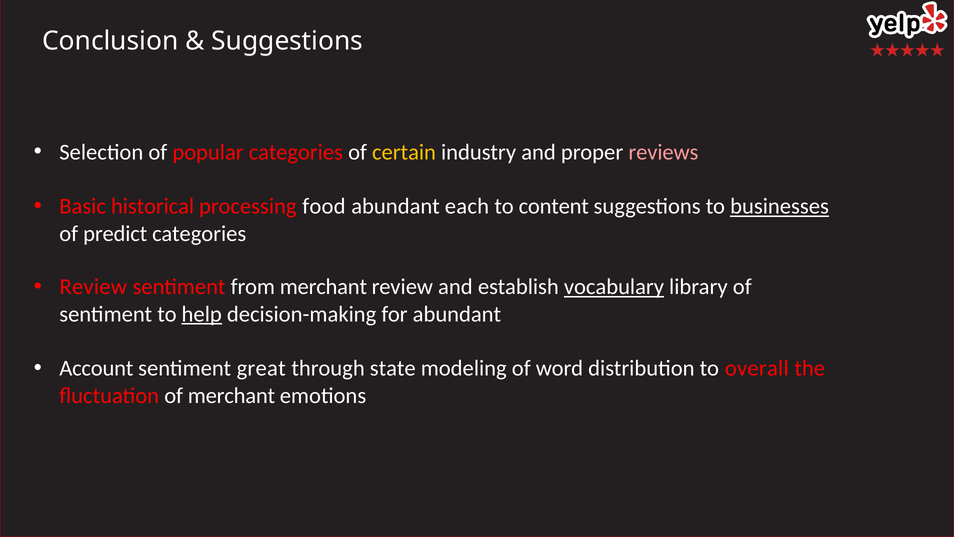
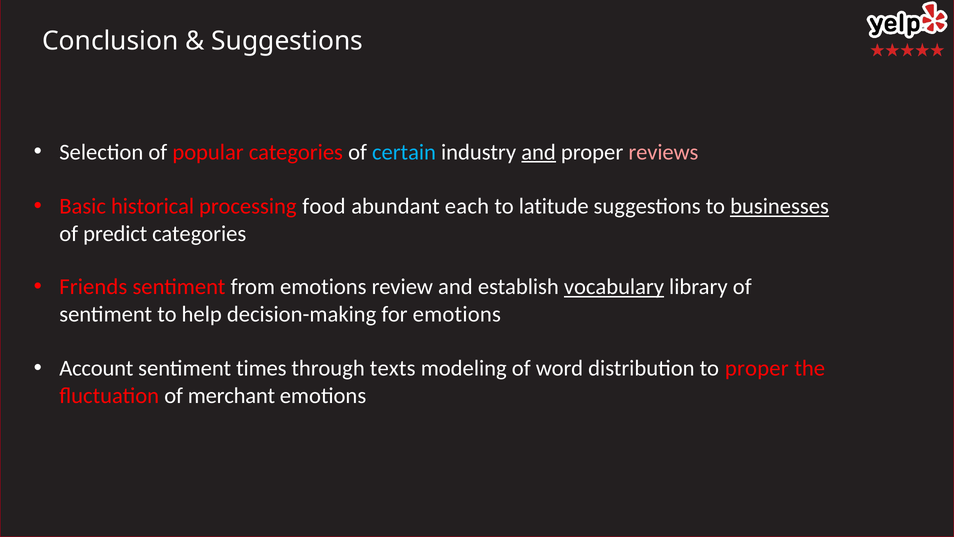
certain colour: yellow -> light blue (404, 152)
and underline: none -> present (539, 152)
content: content -> latitude (554, 206)
Review: Review -> Friends (93, 287)
from merchant: merchant -> emotions (323, 287)
help underline: present -> none (202, 314)
for abundant: abundant -> emotions (457, 314)
great: great -> times (261, 368)
state: state -> texts (393, 368)
to overall: overall -> proper (757, 368)
